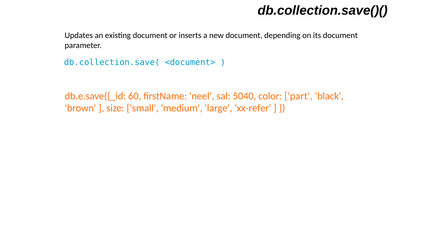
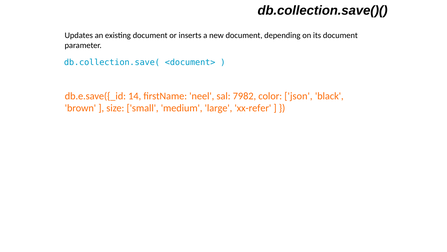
60: 60 -> 14 (135, 96)
5040: 5040 -> 7982 (244, 96)
part: part -> json (298, 96)
